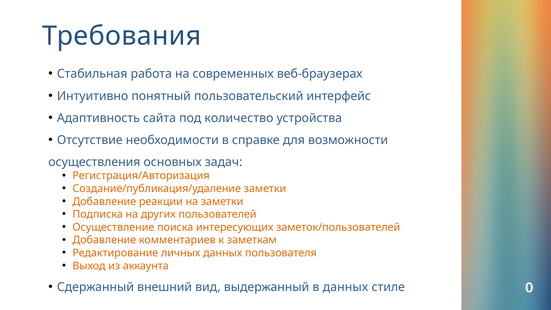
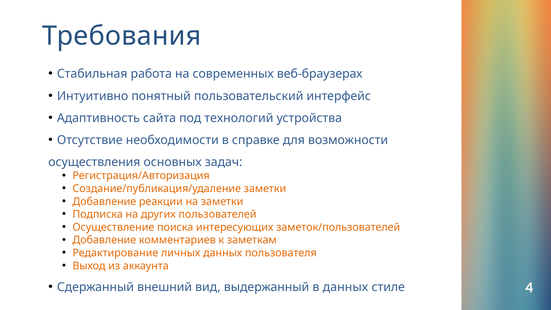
количество: количество -> технологий (239, 118)
0: 0 -> 4 (529, 287)
